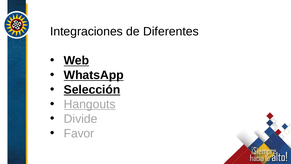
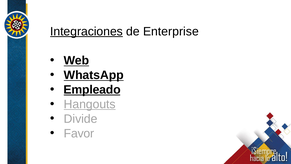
Integraciones underline: none -> present (86, 31)
Diferentes: Diferentes -> Enterprise (171, 31)
Selección: Selección -> Empleado (92, 90)
